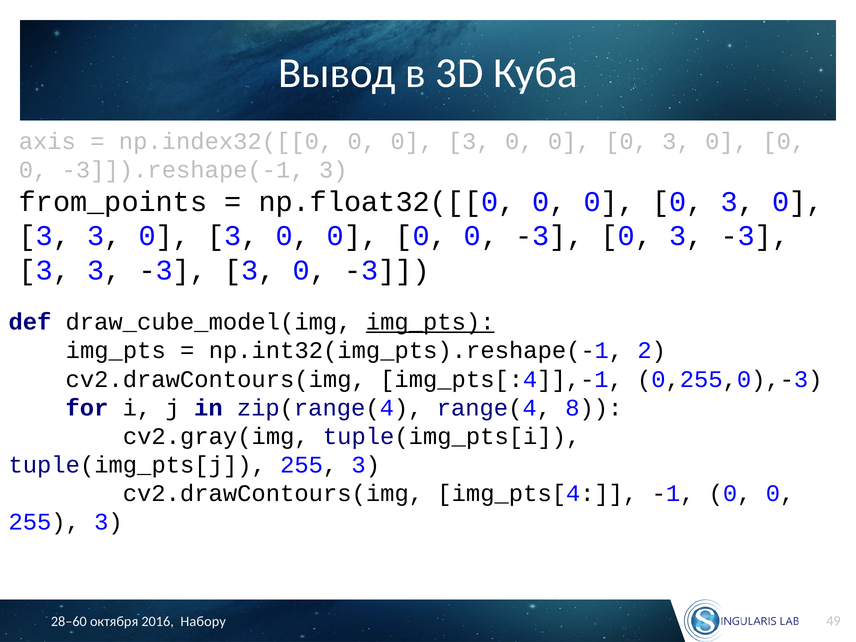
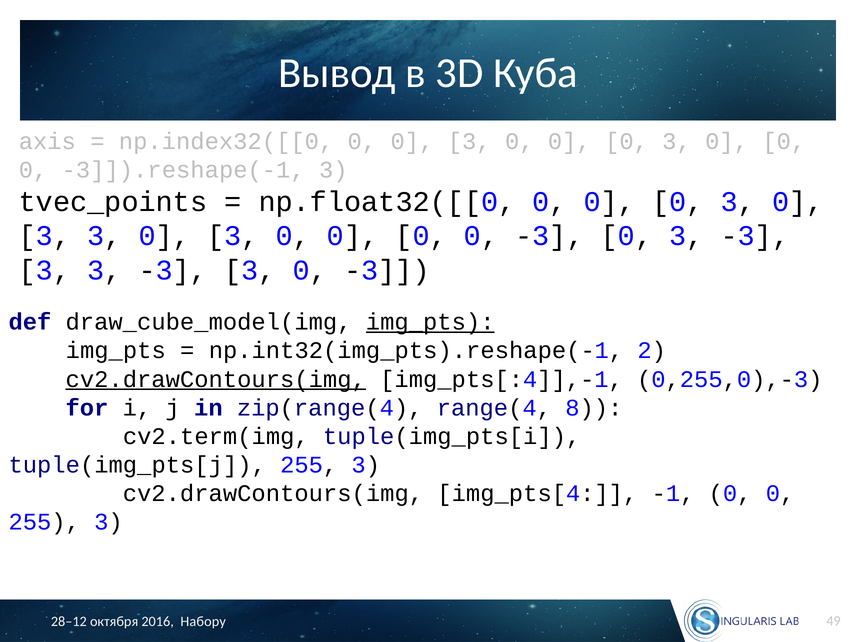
from_points: from_points -> tvec_points (113, 202)
cv2.drawContours(img underline: none -> present (216, 379)
cv2.gray(img: cv2.gray(img -> cv2.term(img (216, 436)
28–60: 28–60 -> 28–12 (69, 622)
